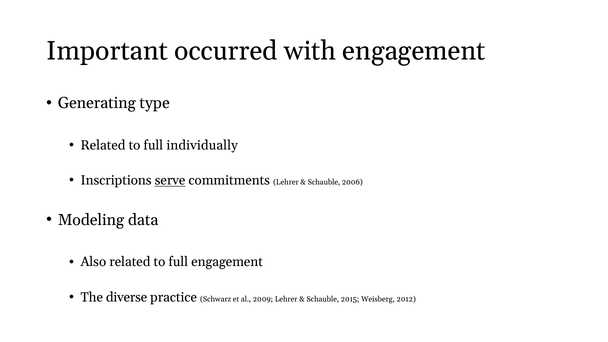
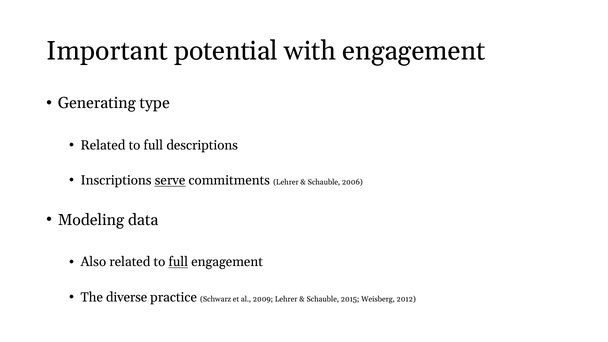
occurred: occurred -> potential (226, 51)
individually: individually -> descriptions (202, 145)
full underline: none -> present (178, 262)
